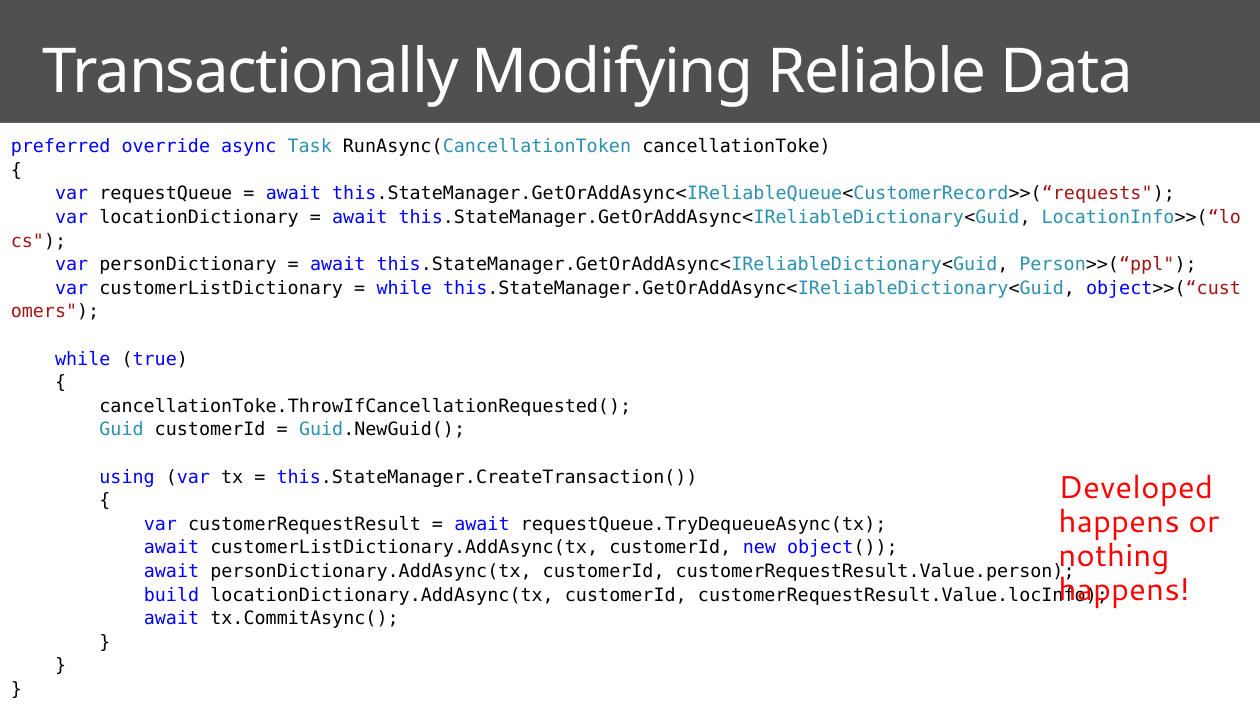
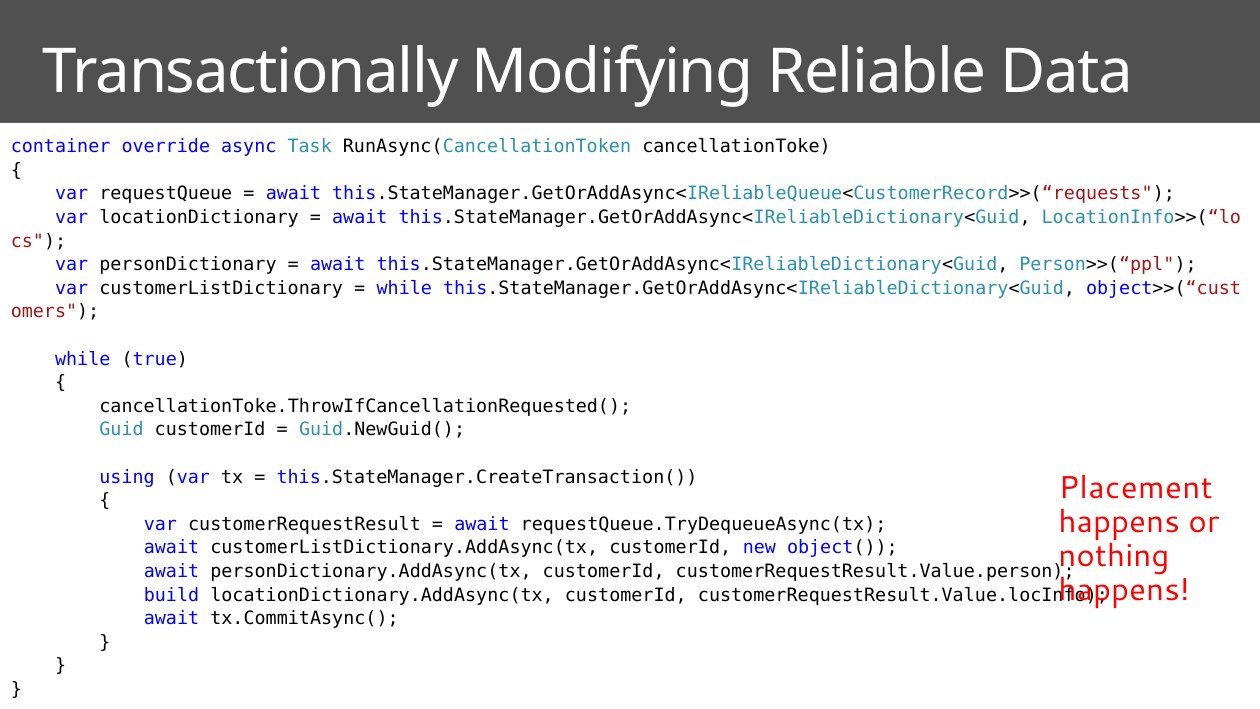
preferred: preferred -> container (61, 147)
Developed: Developed -> Placement (1136, 488)
